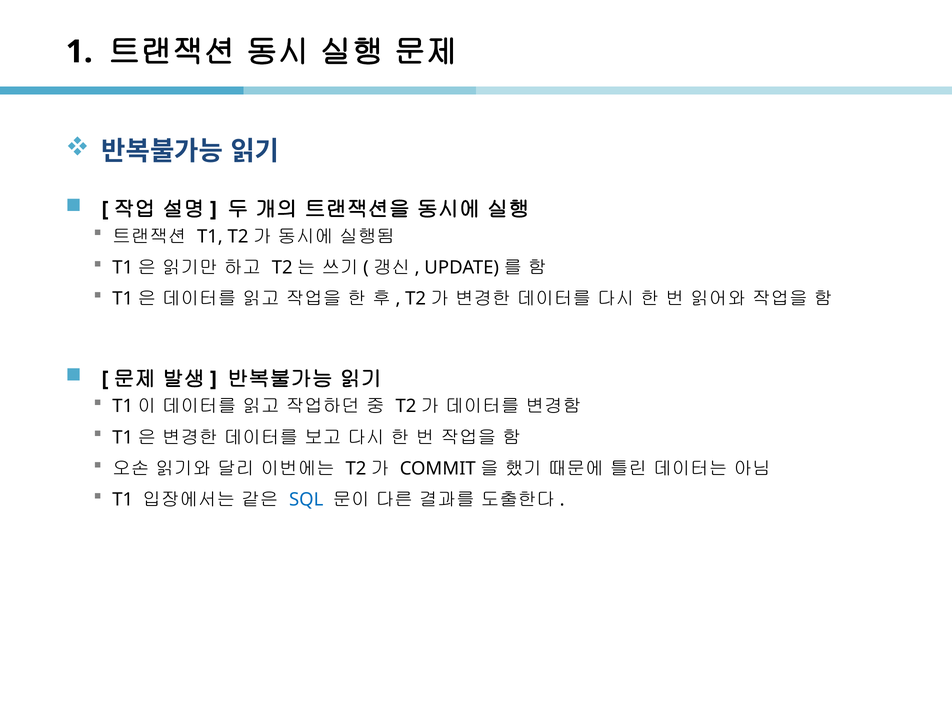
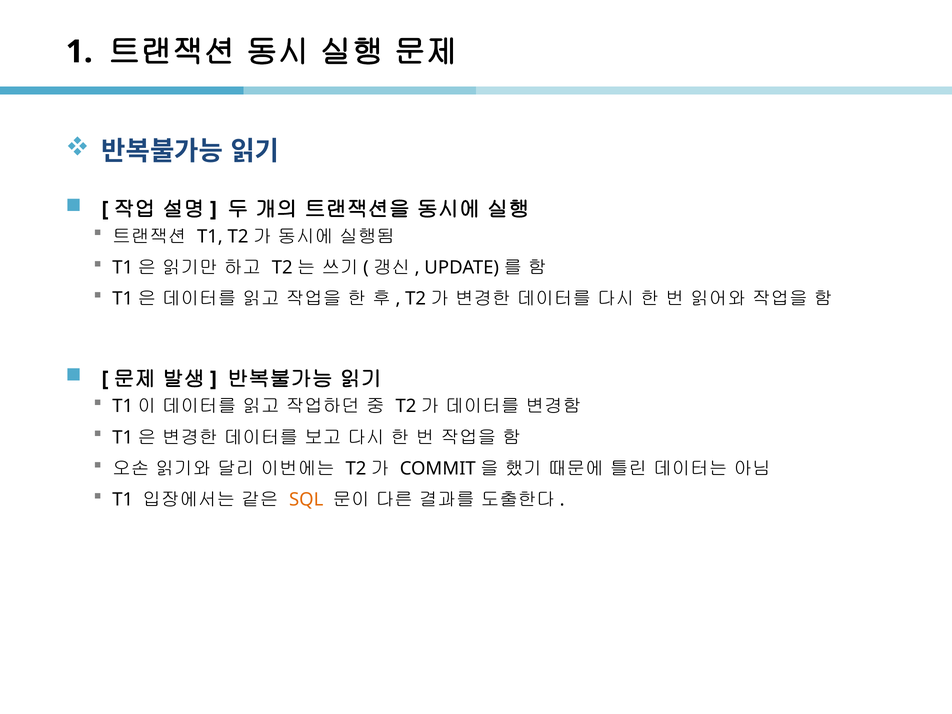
SQL colour: blue -> orange (306, 500)
